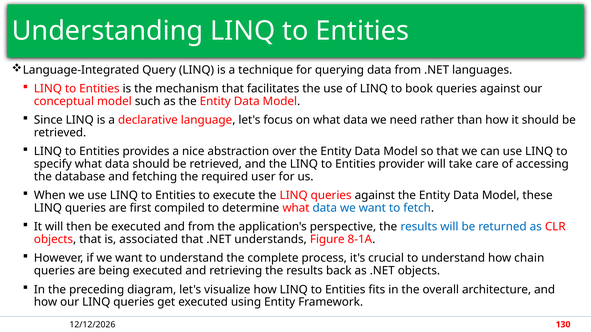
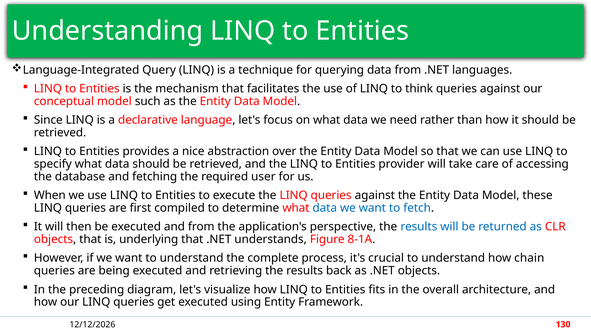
book: book -> think (419, 89)
associated: associated -> underlying (149, 240)
